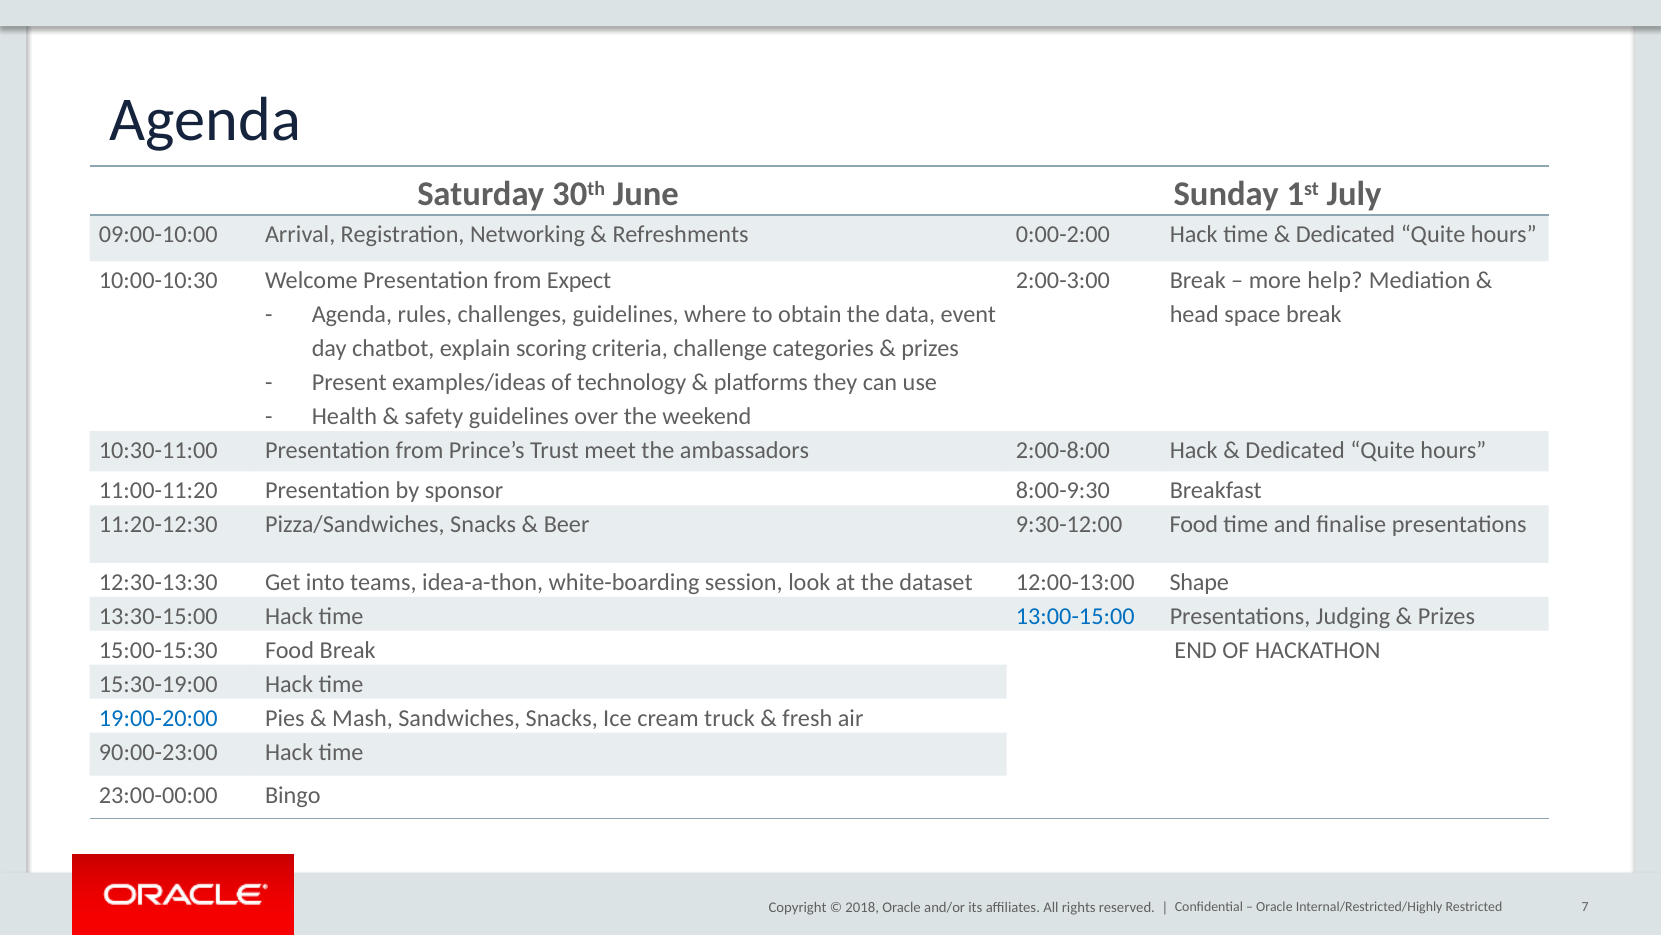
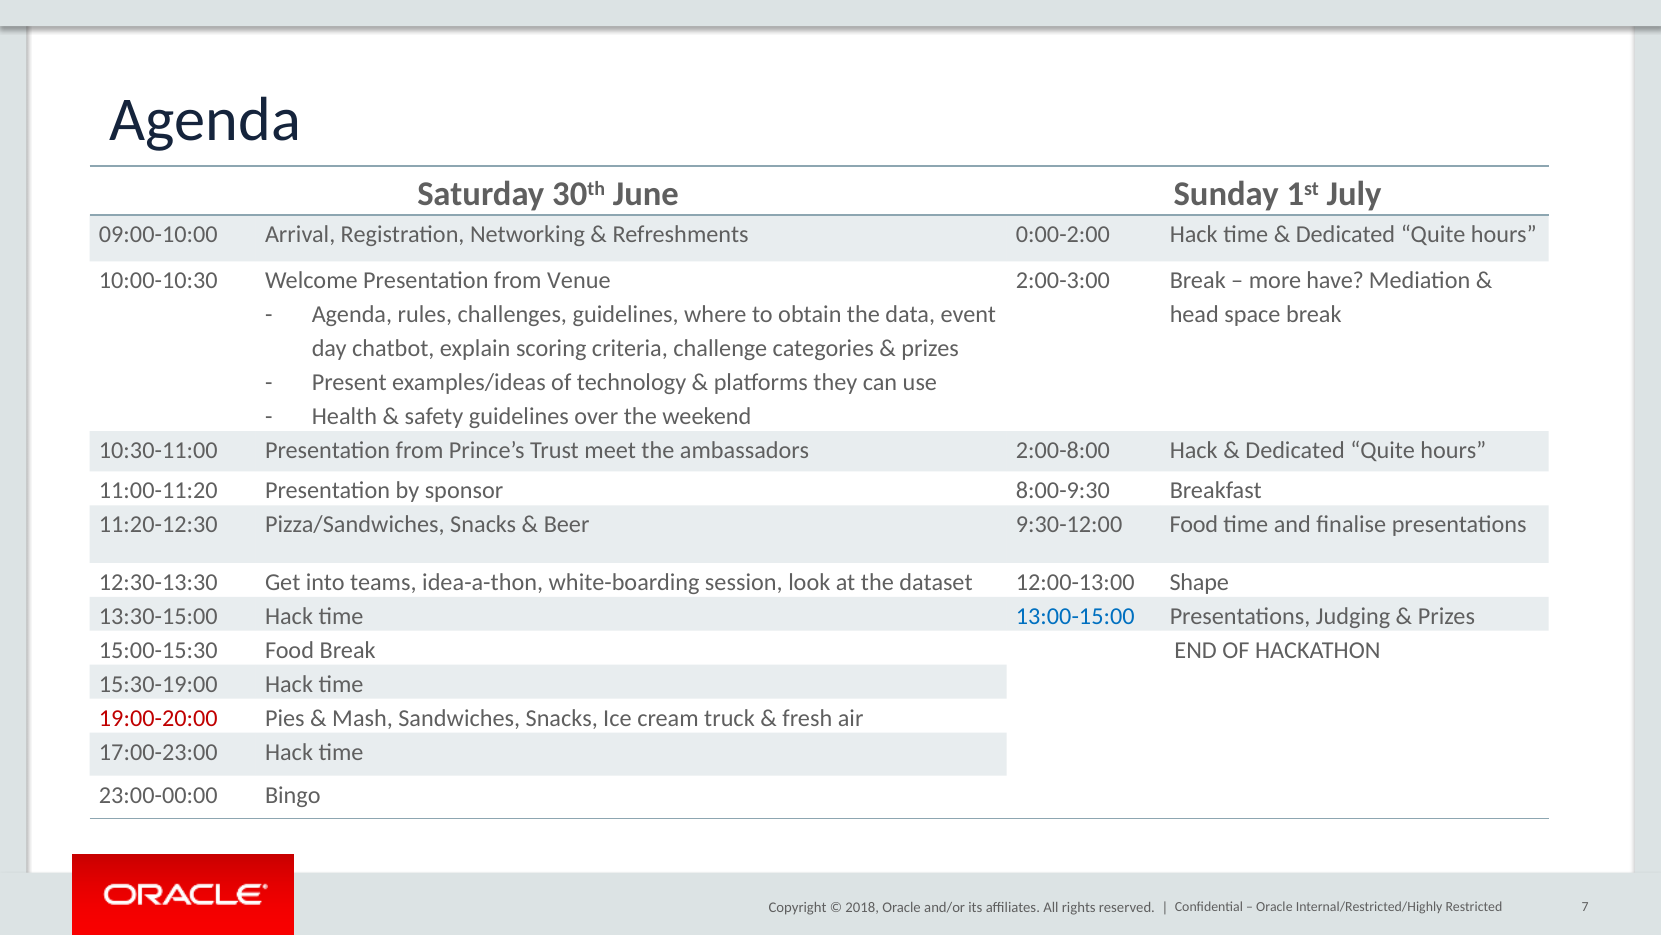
Expect: Expect -> Venue (579, 281)
help: help -> have (1335, 281)
19:00-20:00 colour: blue -> red (158, 718)
90:00-23:00: 90:00-23:00 -> 17:00-23:00 (158, 752)
